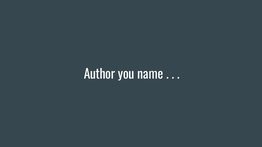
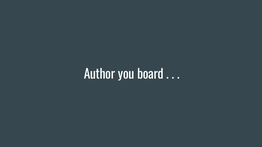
name: name -> board (150, 75)
